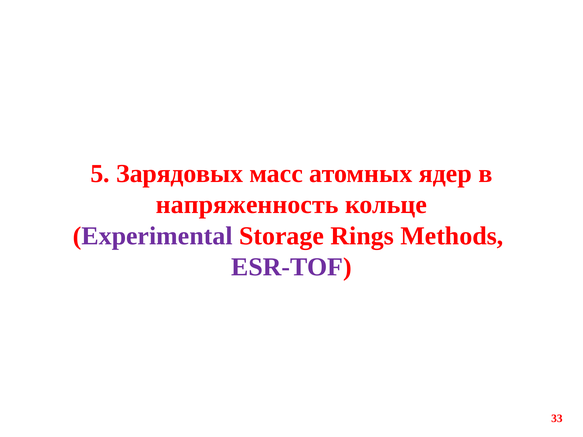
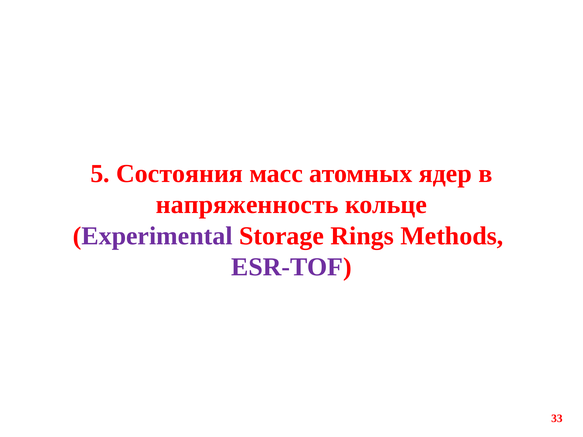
Зарядовых: Зарядовых -> Состояния (180, 174)
